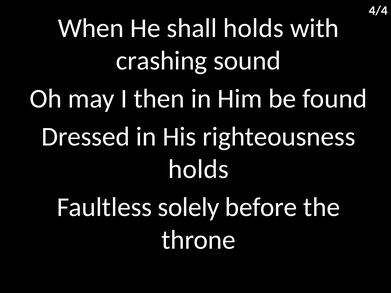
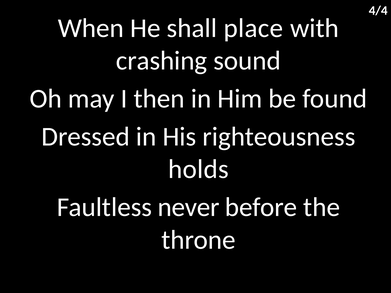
shall holds: holds -> place (253, 28)
solely: solely -> never (189, 207)
